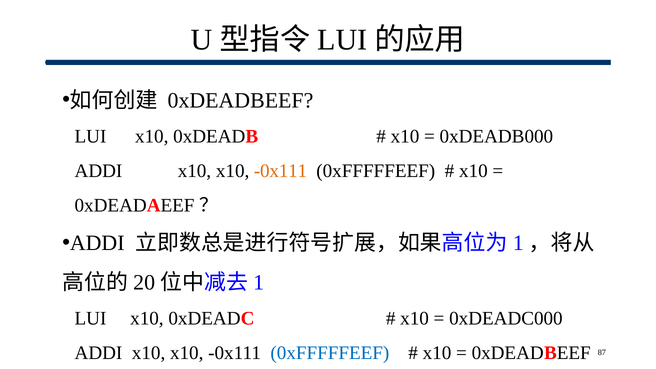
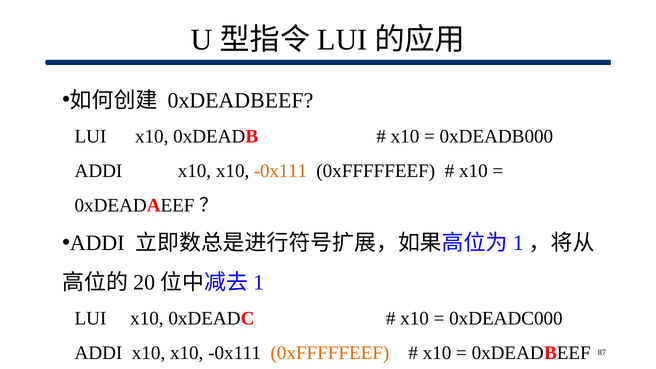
0xFFFFFEEF colour: blue -> orange (330, 353)
